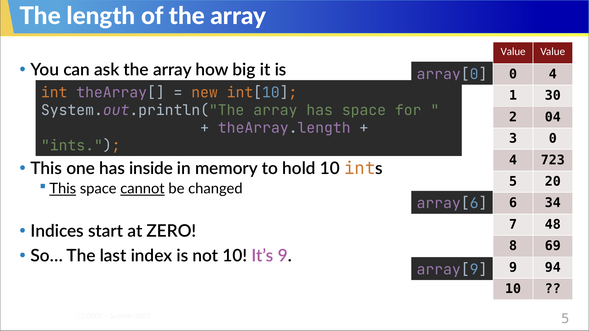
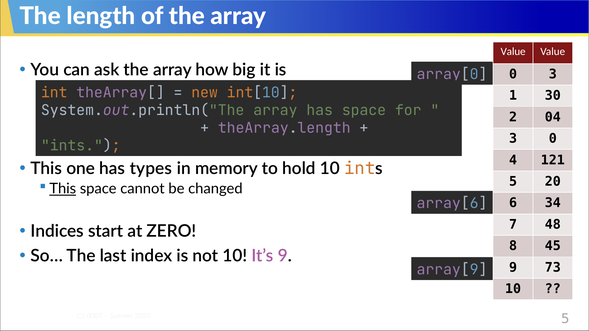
4: 4 -> 3 (553, 74)
723: 723 -> 121 (553, 160)
inside: inside -> types (151, 169)
cannot underline: present -> none (142, 189)
69: 69 -> 45 (553, 246)
94: 94 -> 73 (553, 268)
